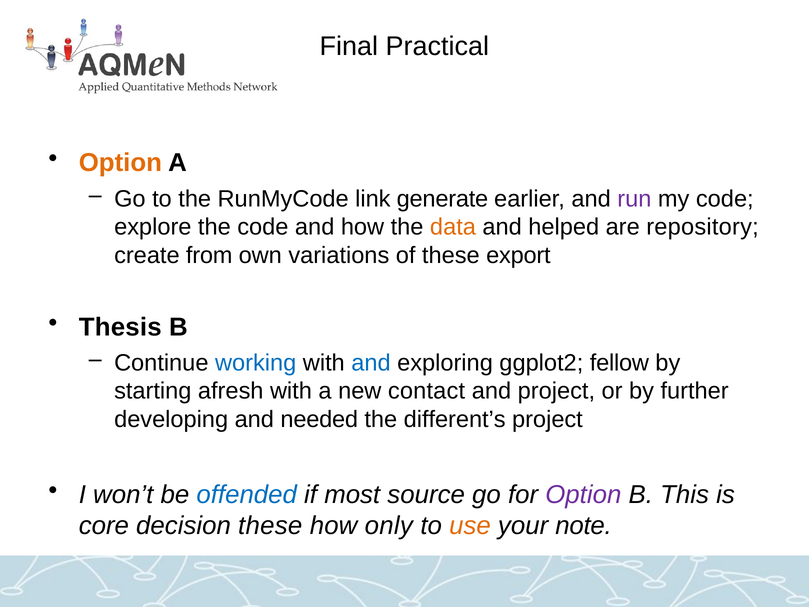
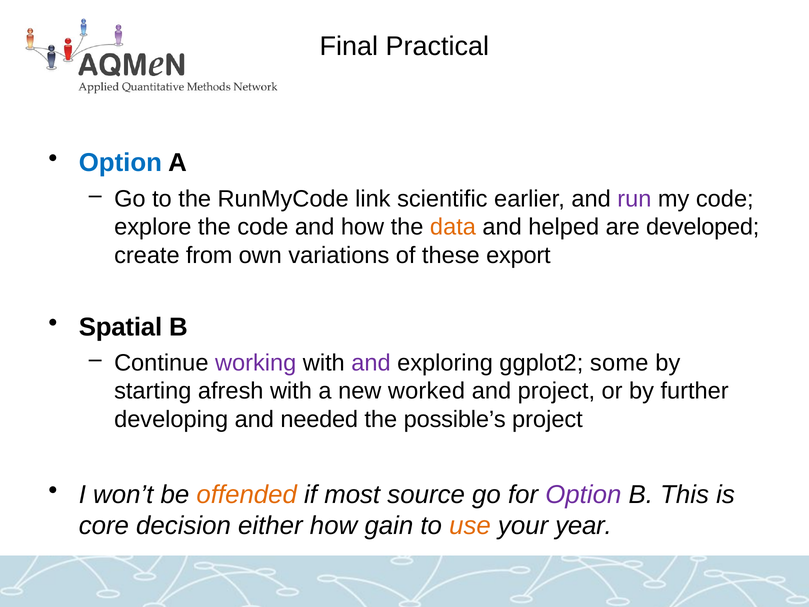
Option colour: orange -> blue (120, 163)
generate: generate -> scientific (442, 199)
repository: repository -> developed (703, 227)
Thesis: Thesis -> Spatial (120, 327)
working colour: blue -> purple (256, 363)
and colour: blue -> purple (371, 363)
fellow: fellow -> some (619, 363)
contact: contact -> worked (426, 391)
different’s: different’s -> possible’s (455, 419)
offended colour: blue -> orange (247, 495)
decision these: these -> either (270, 526)
only: only -> gain (389, 526)
note: note -> year (584, 526)
